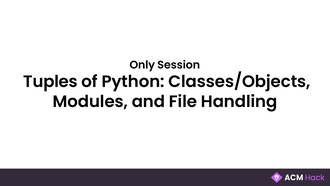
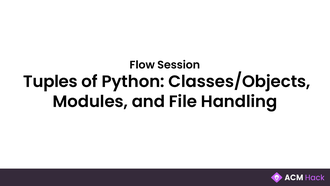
Only: Only -> Flow (142, 65)
